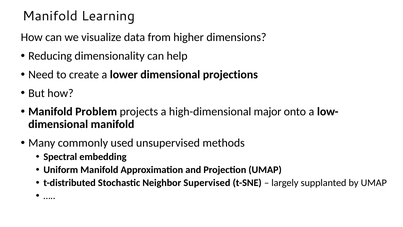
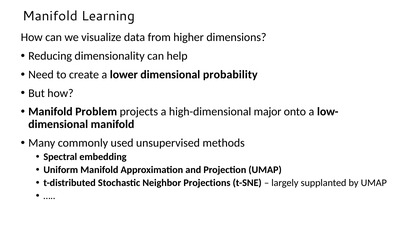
projections: projections -> probability (230, 74)
Supervised: Supervised -> Projections (207, 183)
